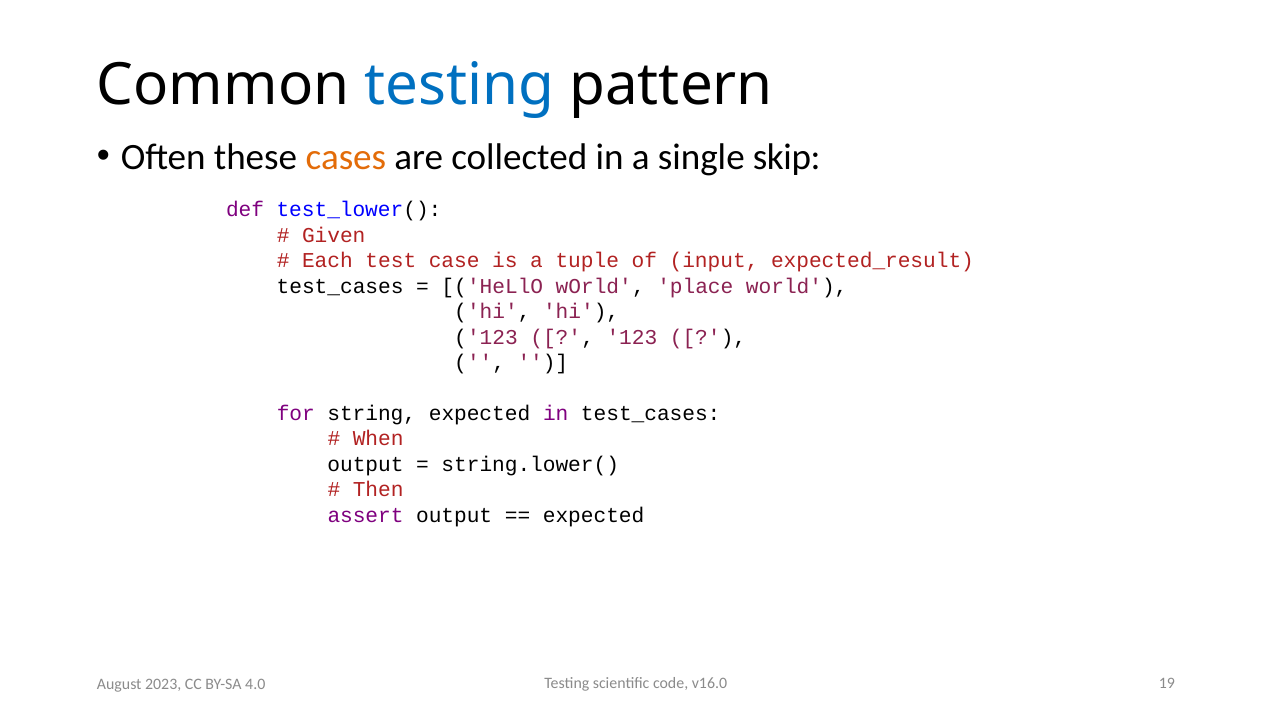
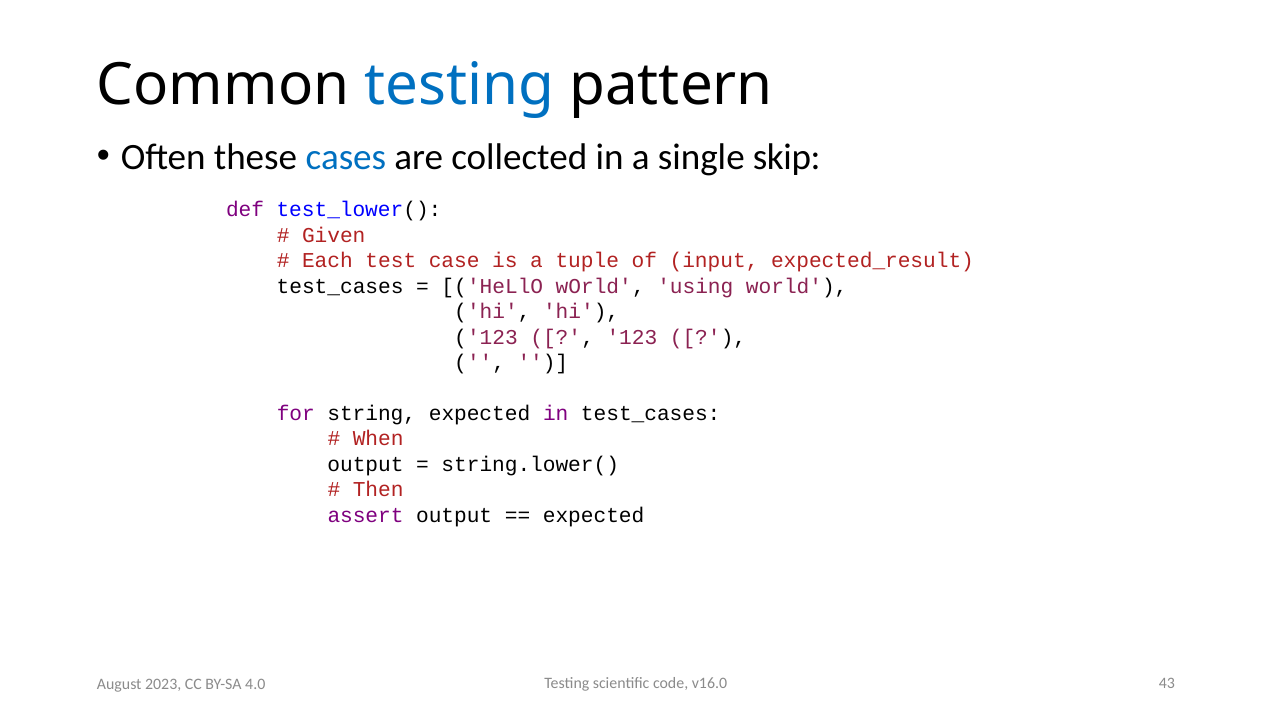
cases colour: orange -> blue (346, 157)
place: place -> using (695, 286)
19: 19 -> 43 (1167, 683)
